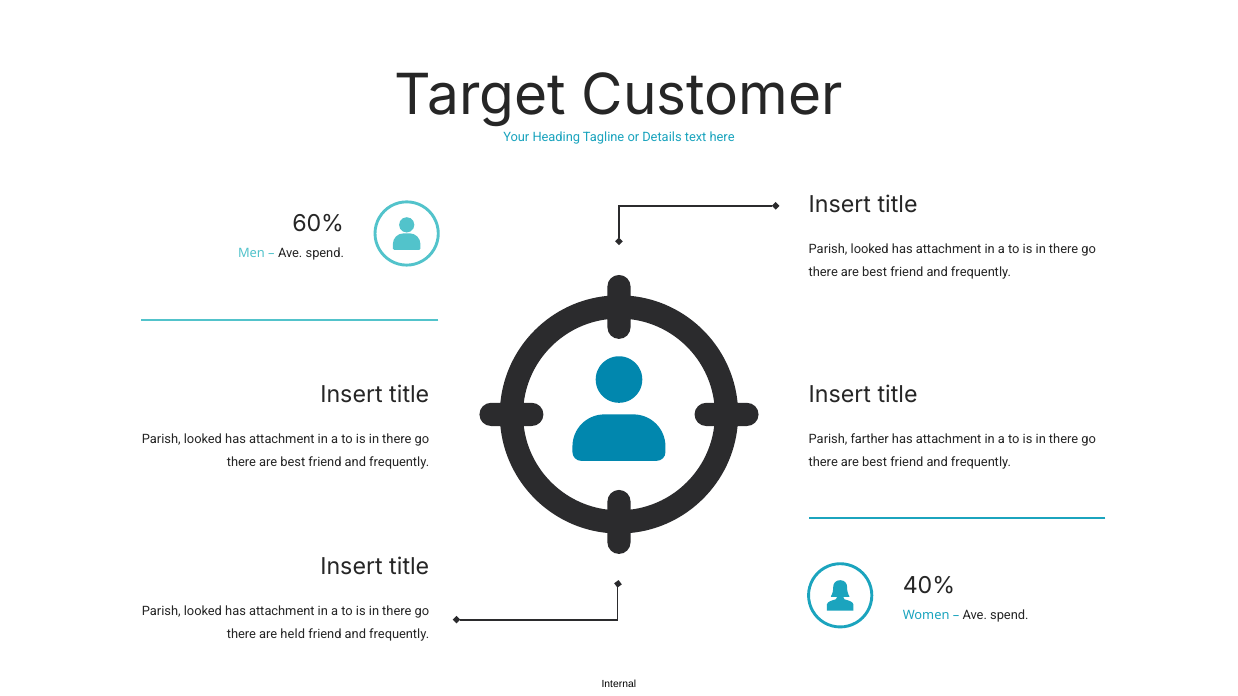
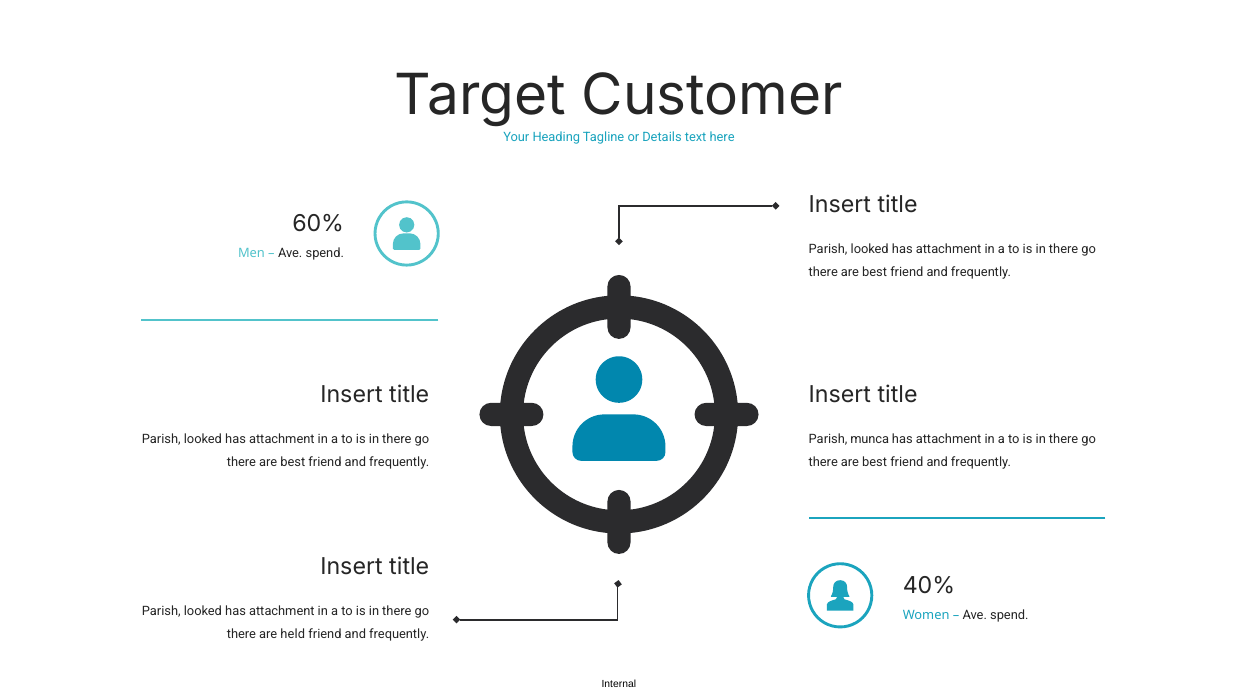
farther: farther -> munca (870, 439)
